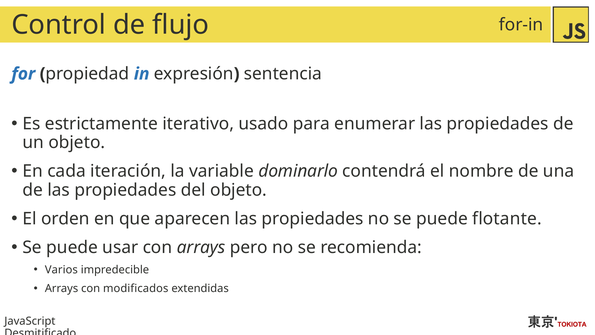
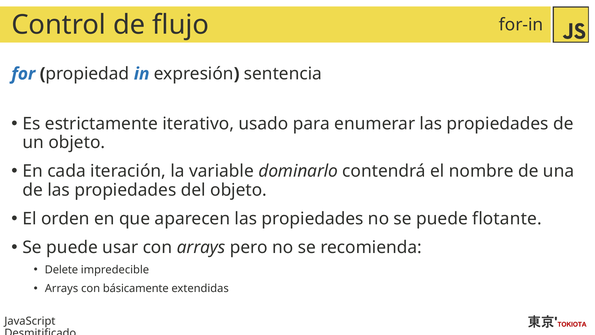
Varios: Varios -> Delete (61, 269)
modificados: modificados -> básicamente (136, 288)
